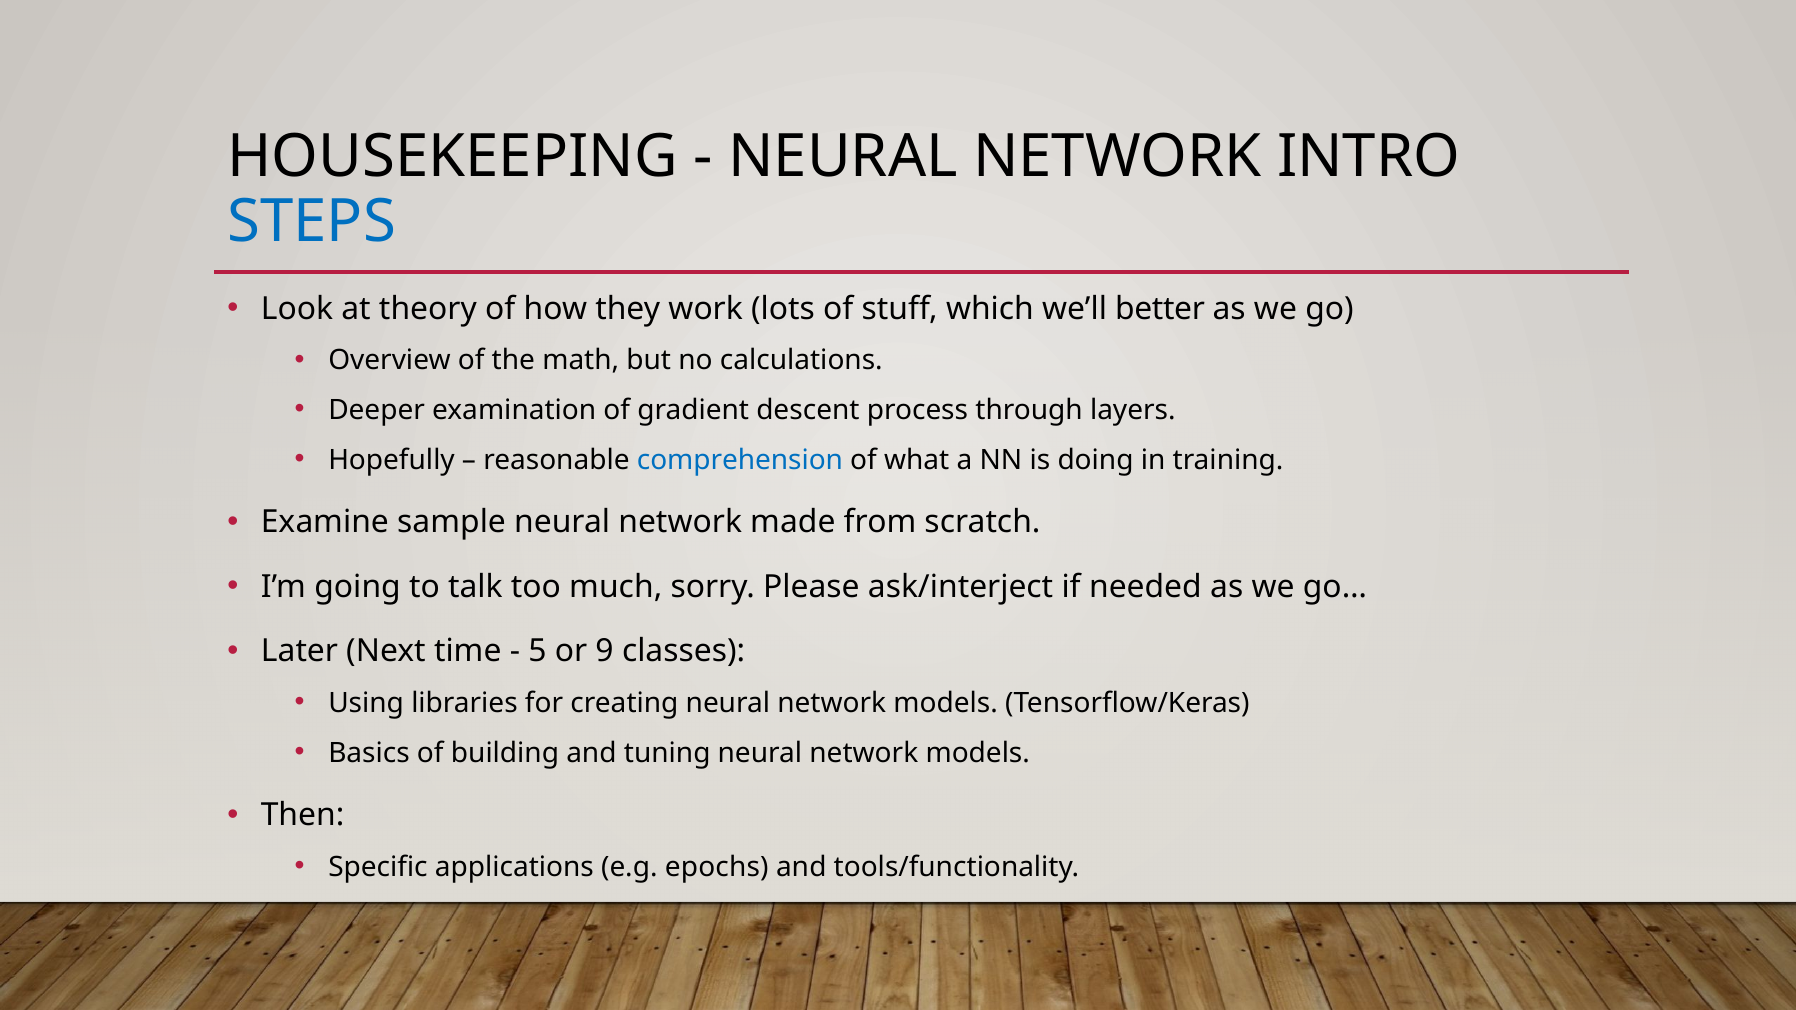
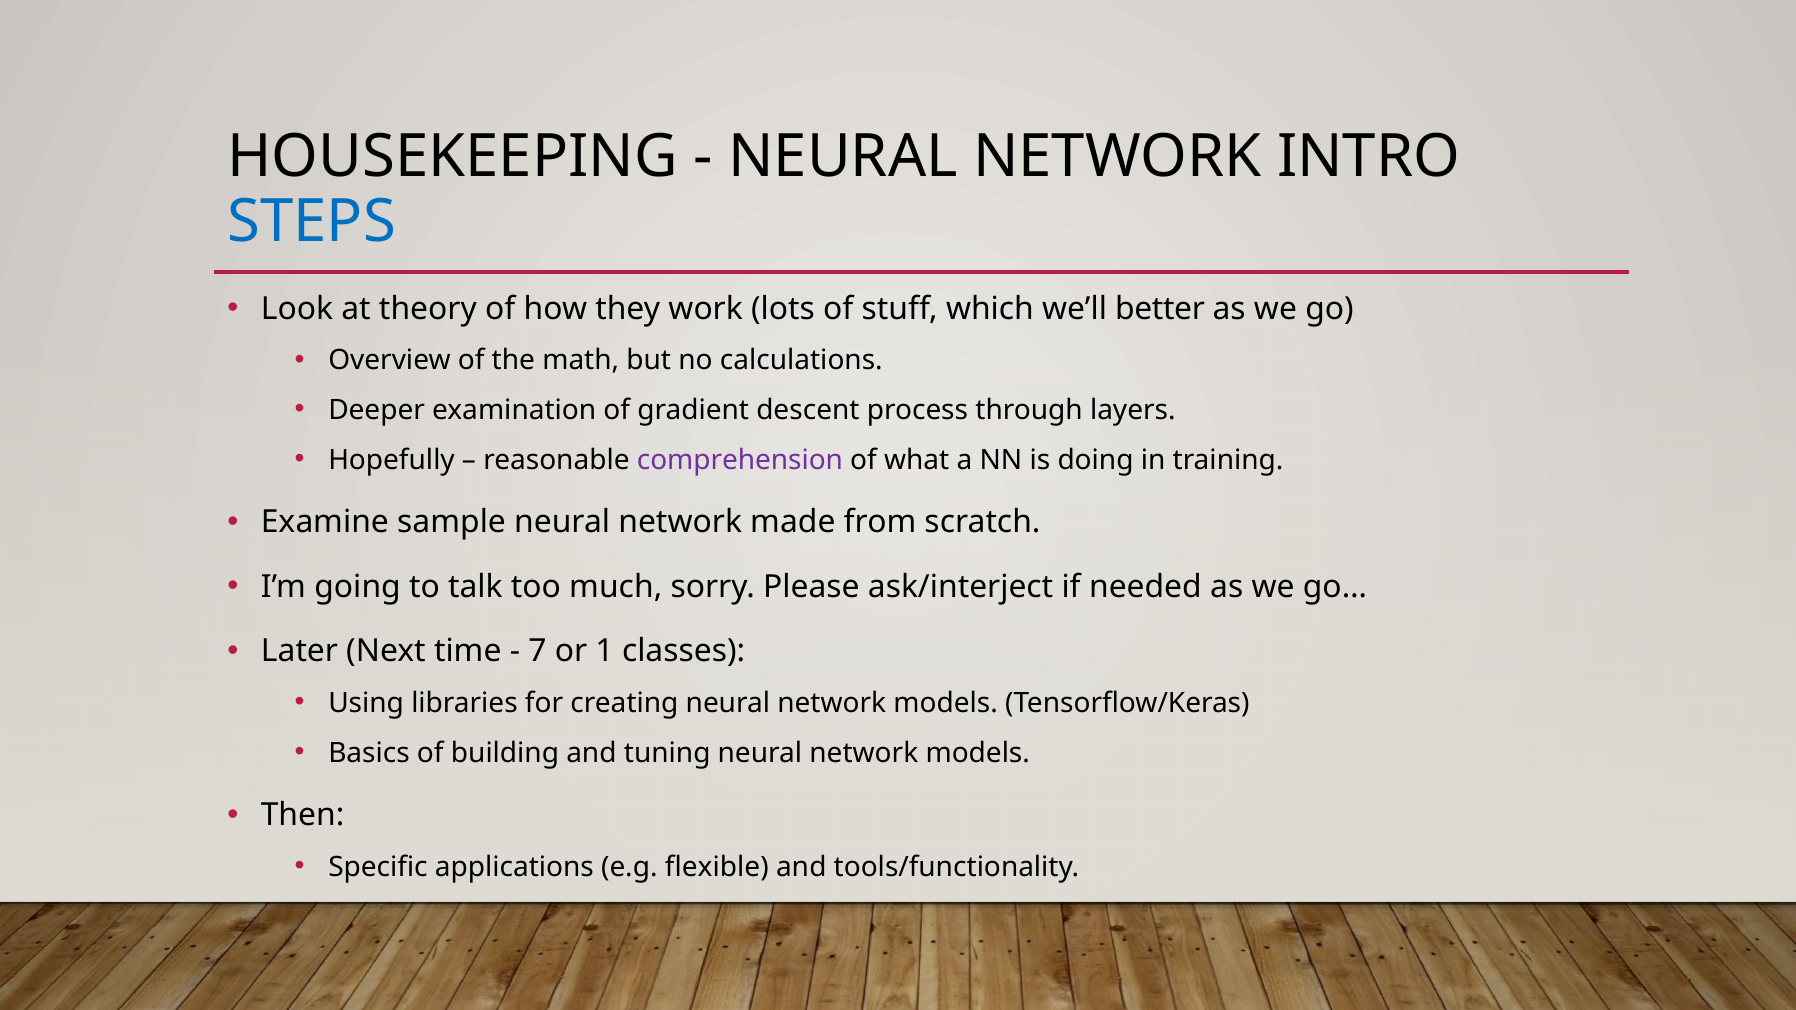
comprehension colour: blue -> purple (740, 460)
5: 5 -> 7 (537, 652)
9: 9 -> 1 (605, 652)
epochs: epochs -> flexible (717, 867)
